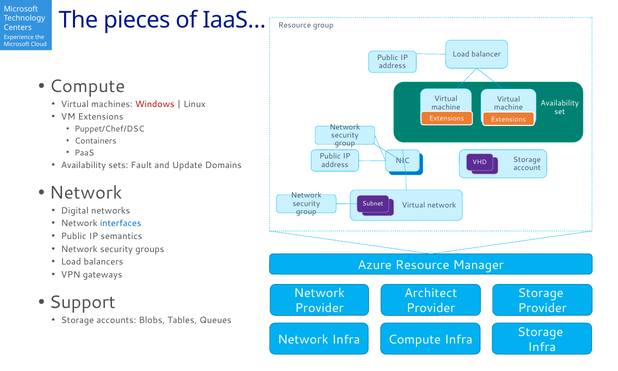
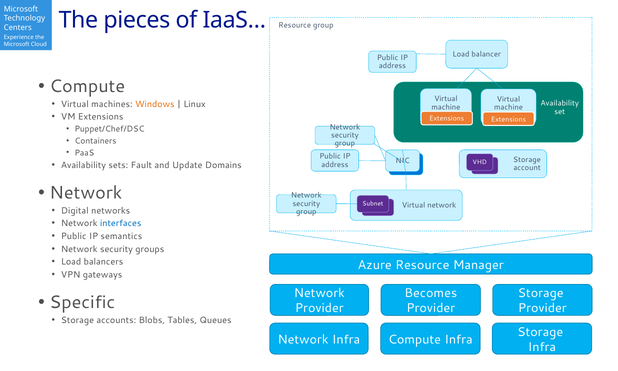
Windows colour: red -> orange (155, 104)
Architect: Architect -> Becomes (431, 293)
Support: Support -> Specific (82, 302)
